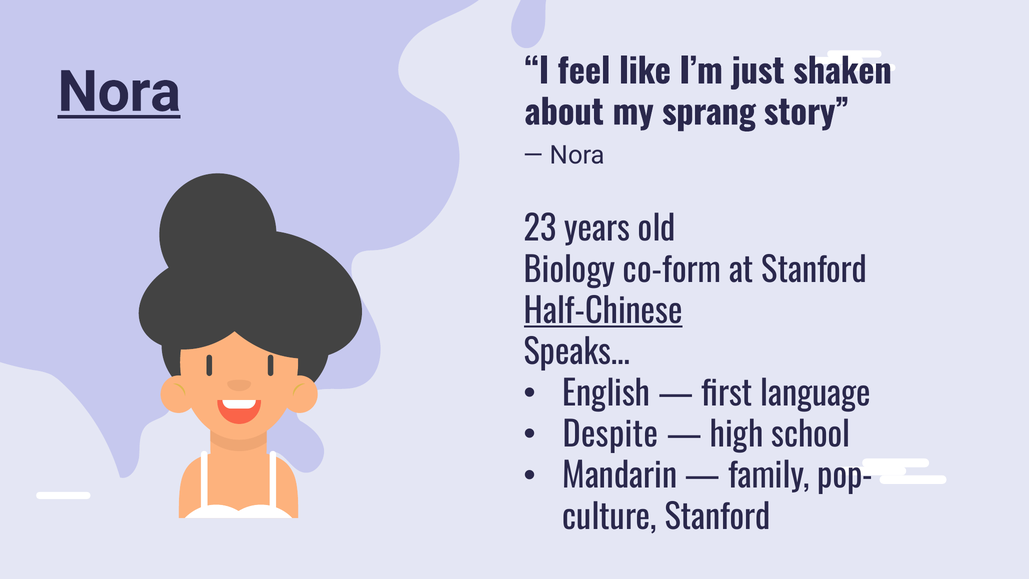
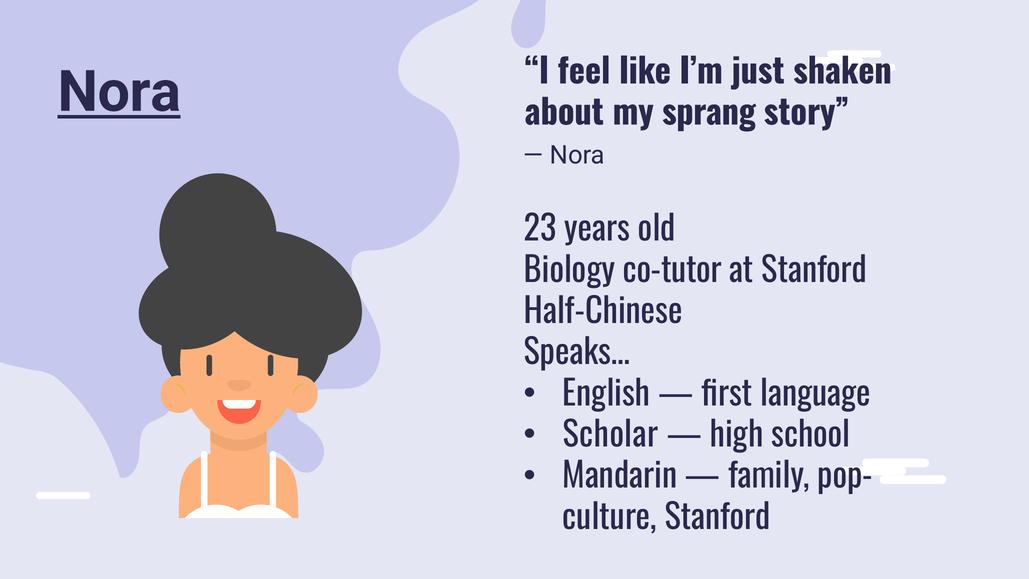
co-form: co-form -> co-tutor (672, 271)
Half-Chinese underline: present -> none (603, 312)
Despite: Despite -> Scholar (610, 435)
